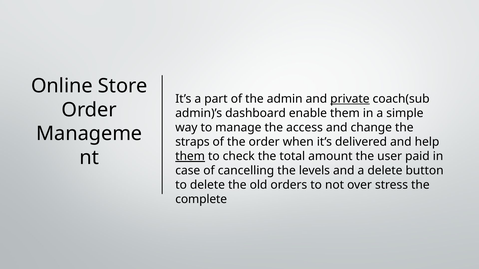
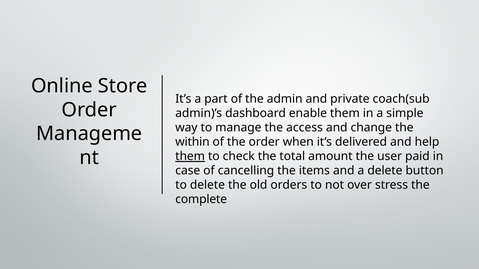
private underline: present -> none (350, 99)
straps: straps -> within (192, 142)
levels: levels -> items (314, 171)
